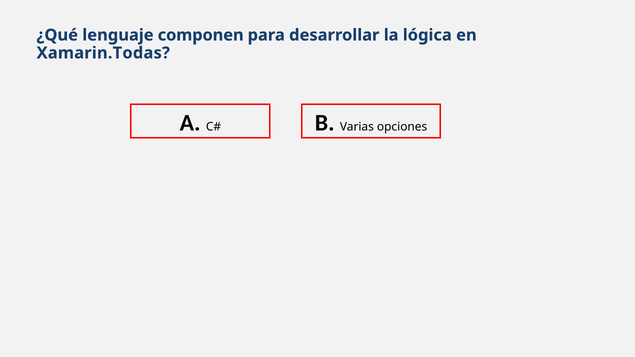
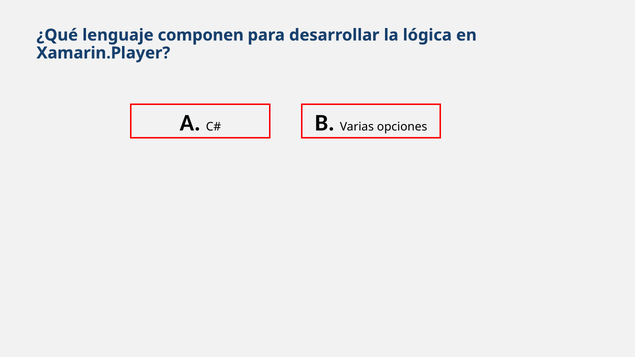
Xamarin.Todas: Xamarin.Todas -> Xamarin.Player (103, 53)
